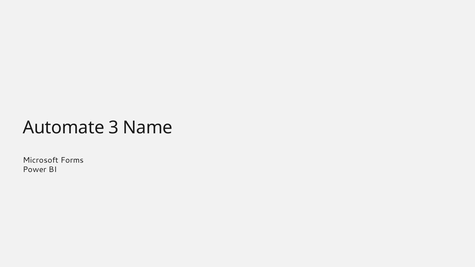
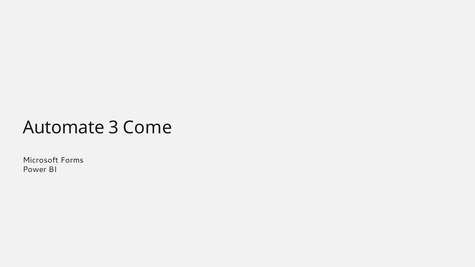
Name: Name -> Come (148, 128)
